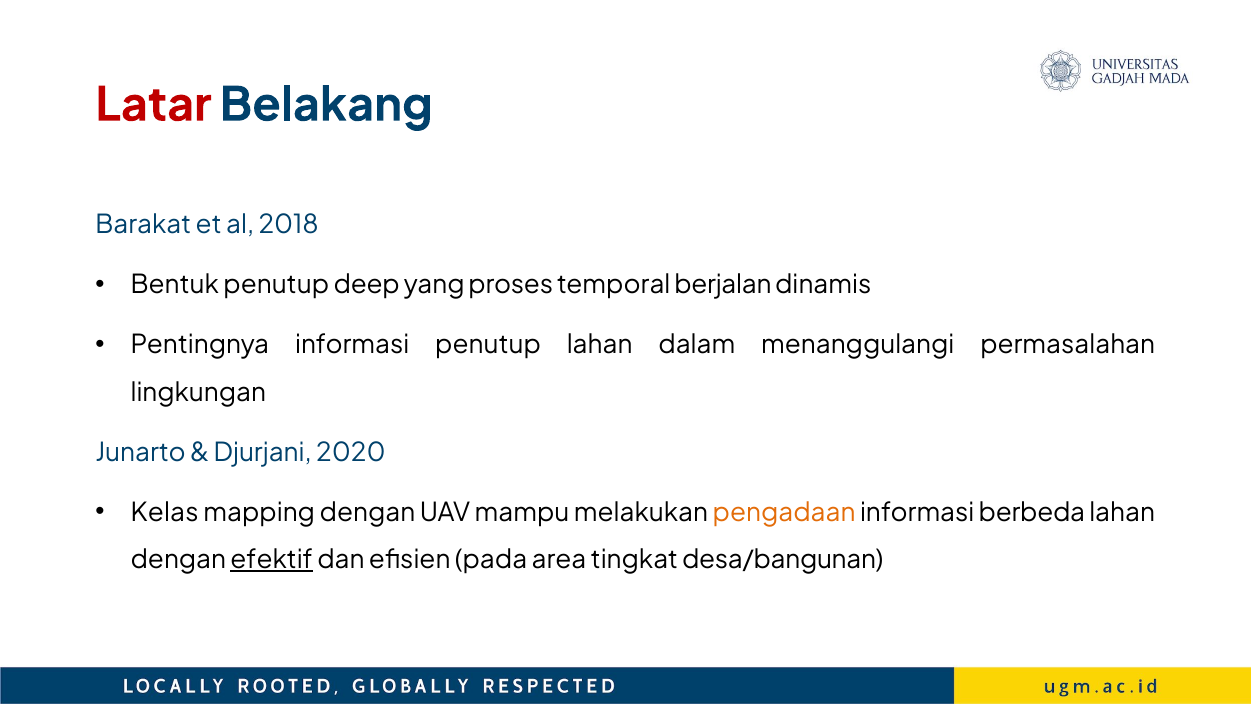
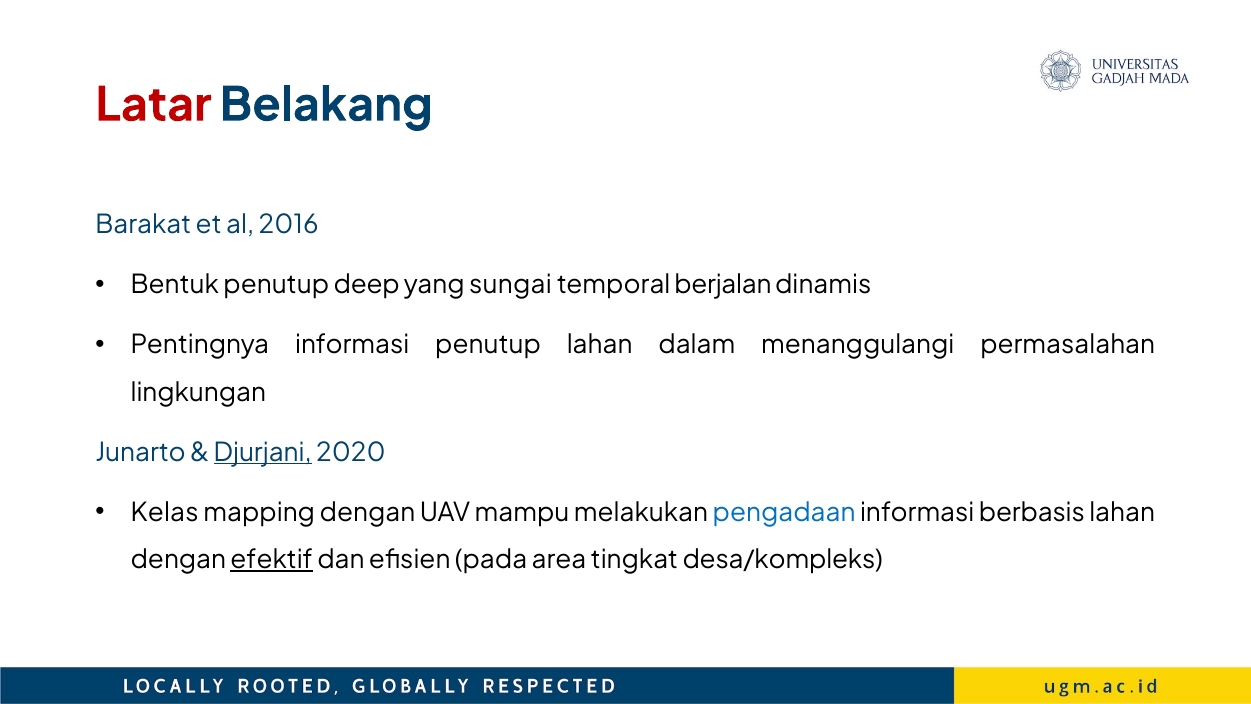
2018: 2018 -> 2016 (289, 225)
proses: proses -> sungai (510, 285)
Djurjani underline: none -> present (263, 452)
pengadaan colour: orange -> blue (784, 512)
berbeda: berbeda -> berbasis (1032, 512)
desa/bangunan: desa/bangunan -> desa/kompleks (783, 559)
